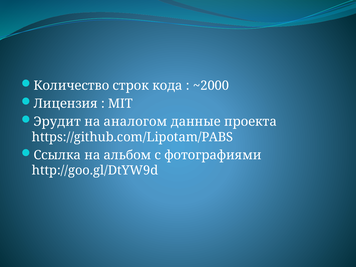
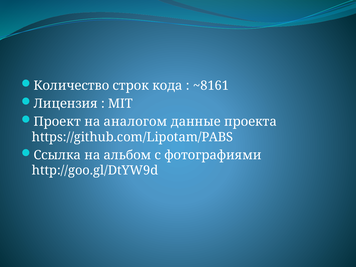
~2000: ~2000 -> ~8161 (211, 86)
Эрудит: Эрудит -> Проект (57, 122)
